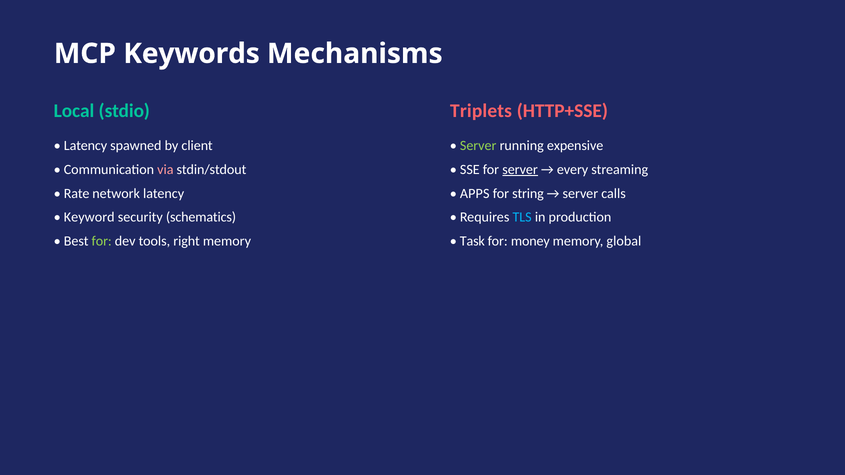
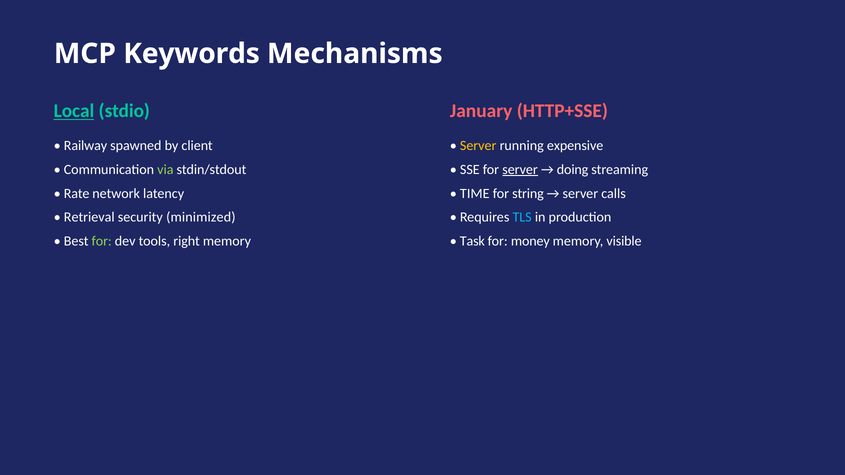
Local underline: none -> present (74, 111)
Triplets: Triplets -> January (481, 111)
Latency: Latency -> Railway (86, 146)
Server colour: light green -> yellow (478, 146)
via colour: pink -> light green (165, 170)
every: every -> doing (573, 170)
APPS: APPS -> TIME (475, 193)
Keyword: Keyword -> Retrieval (89, 217)
schematics: schematics -> minimized (201, 217)
global: global -> visible (624, 241)
